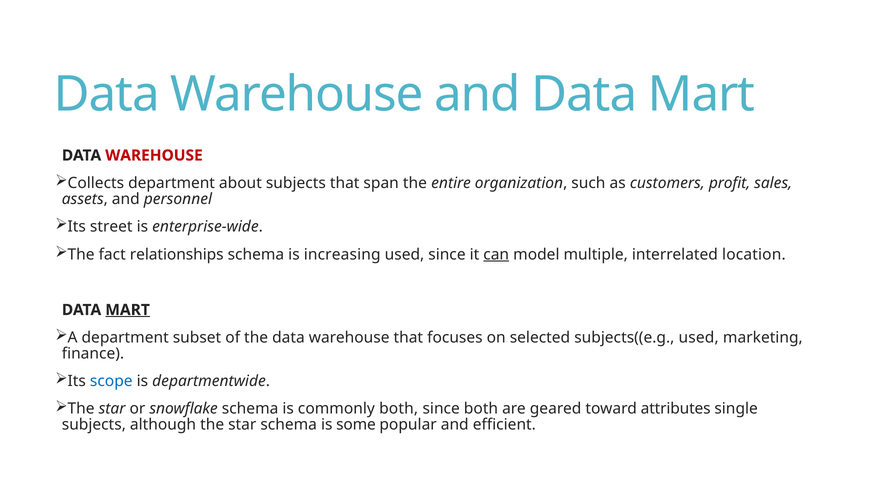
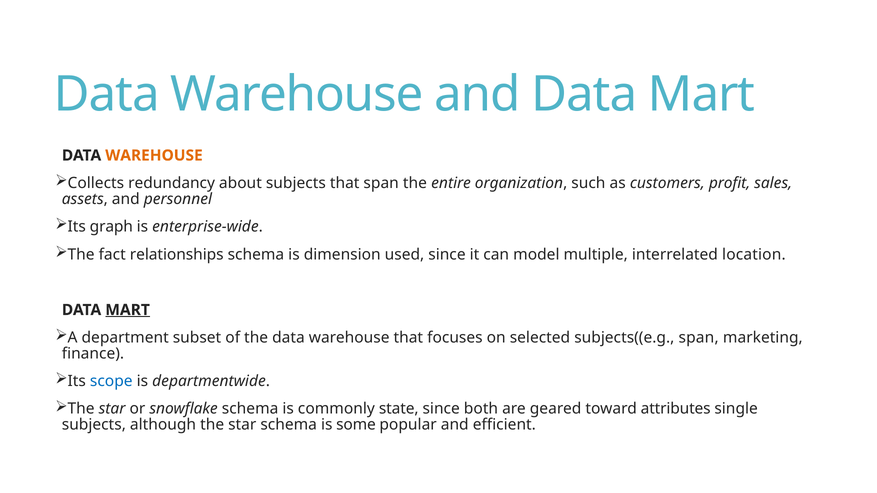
WAREHOUSE colour: red -> orange (154, 156)
Collects department: department -> redundancy (172, 183)
street: street -> graph (111, 227)
increasing: increasing -> dimension (342, 255)
can underline: present -> none (496, 255)
subjects((e.g used: used -> span (699, 338)
commonly both: both -> state (399, 409)
